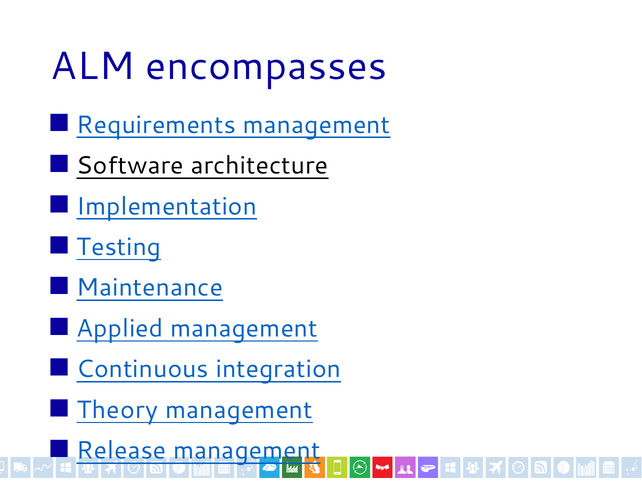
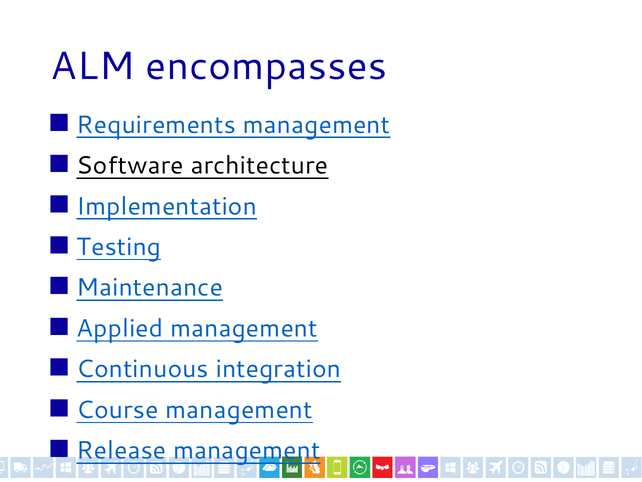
Theory: Theory -> Course (117, 410)
